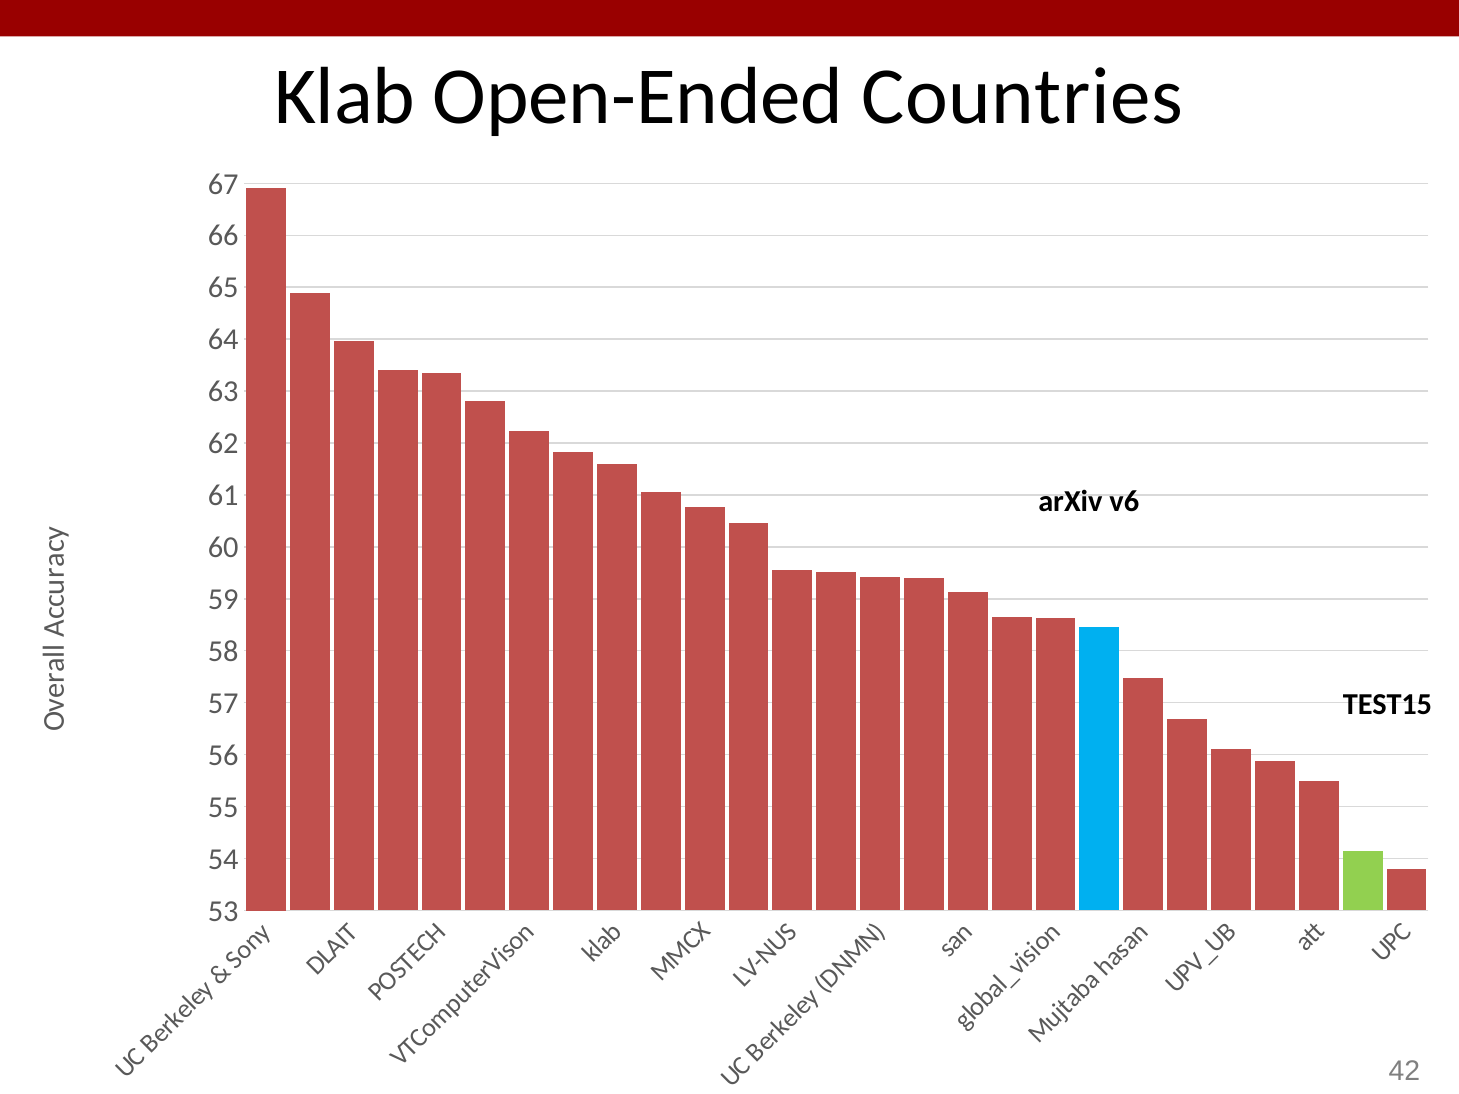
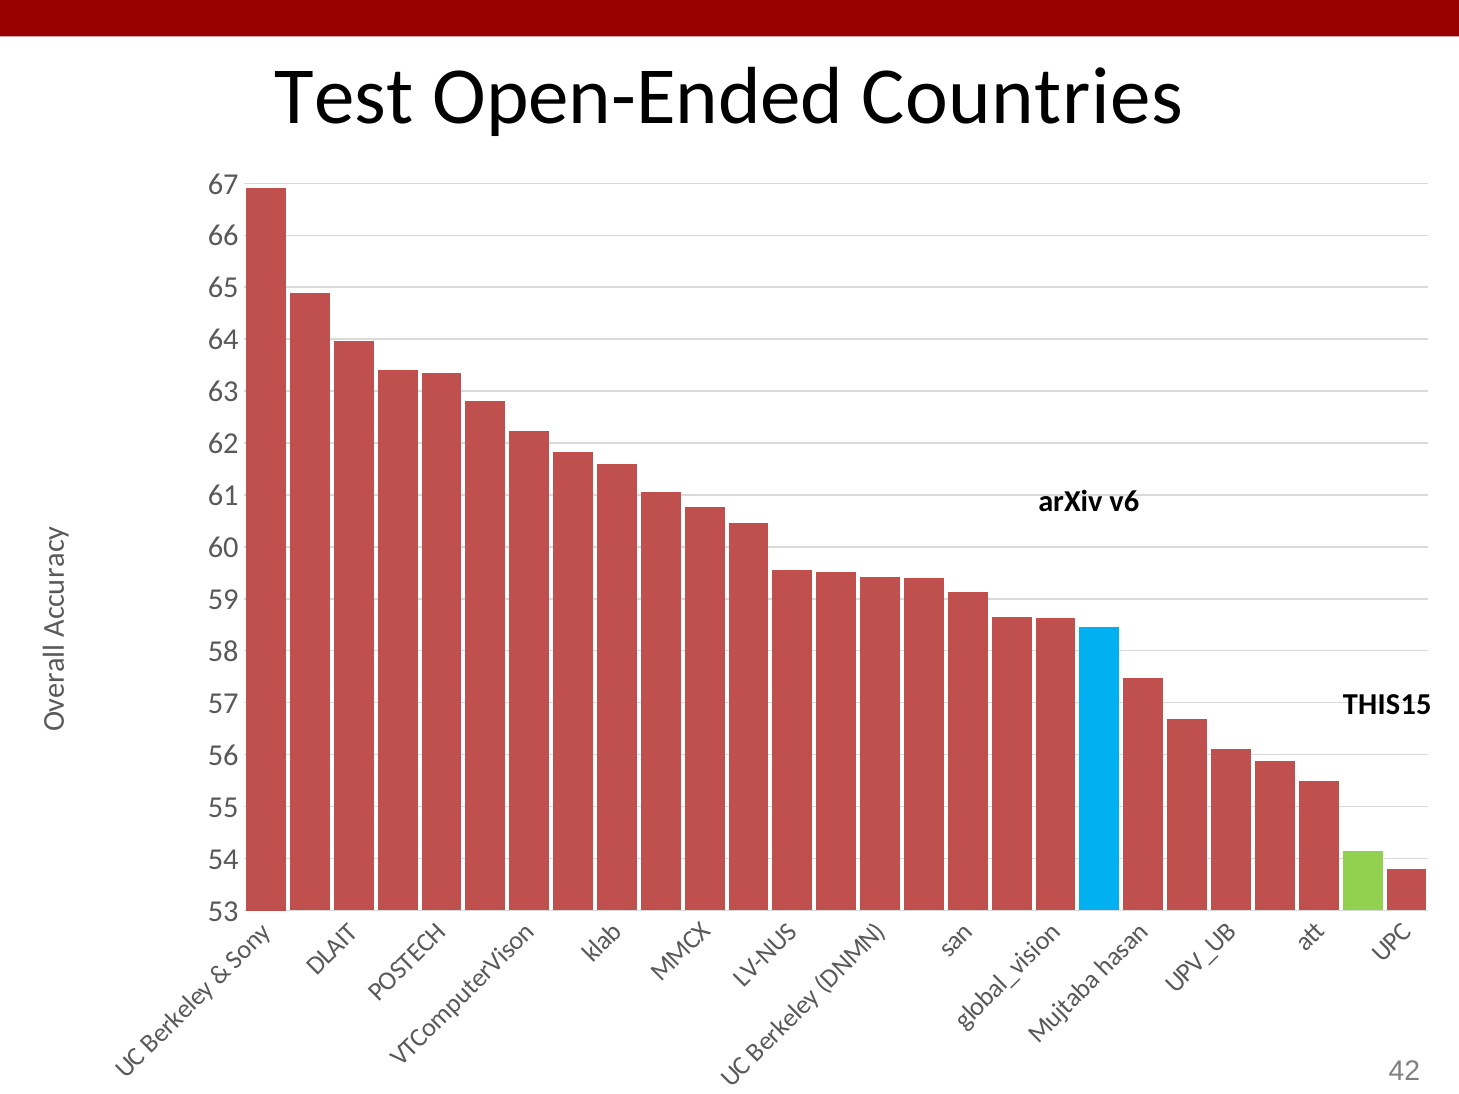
Klab: Klab -> Test (344, 97)
TEST15: TEST15 -> THIS15 (1387, 704)
